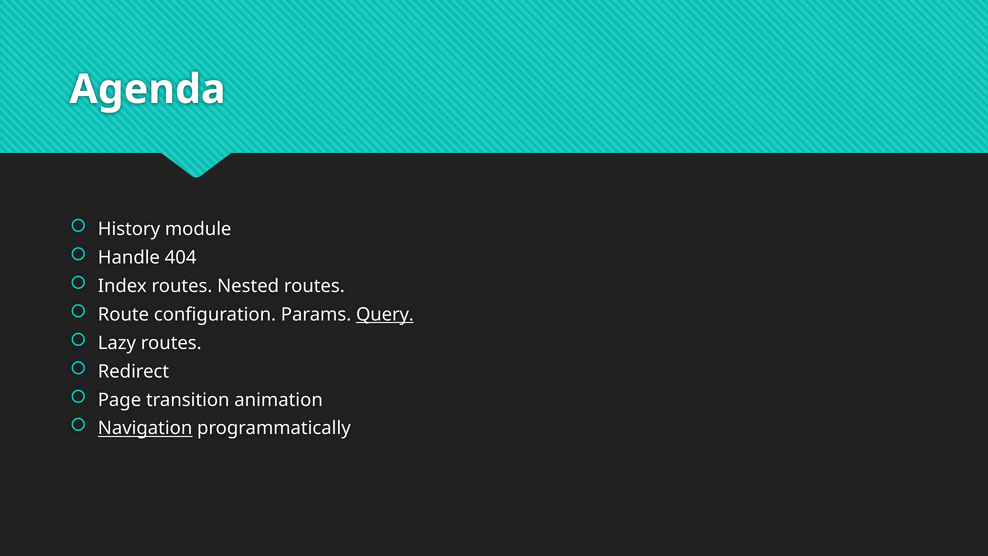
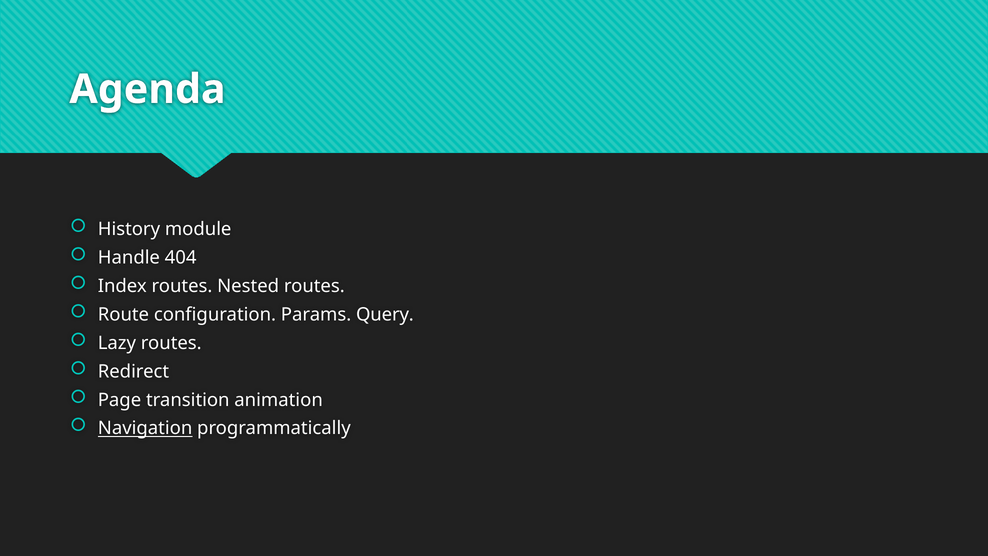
Query underline: present -> none (385, 314)
